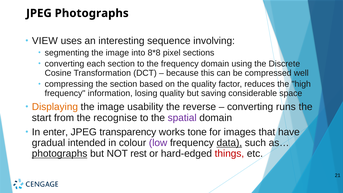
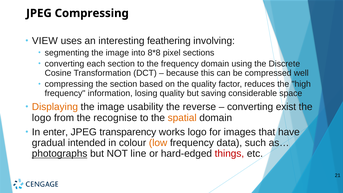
JPEG Photographs: Photographs -> Compressing (92, 13)
sequence: sequence -> feathering (169, 41)
runs: runs -> exist (286, 107)
start: start -> logo (42, 118)
spatial colour: purple -> orange (182, 118)
works tone: tone -> logo (197, 132)
low colour: purple -> orange (158, 143)
data underline: present -> none (229, 143)
rest: rest -> line (138, 154)
